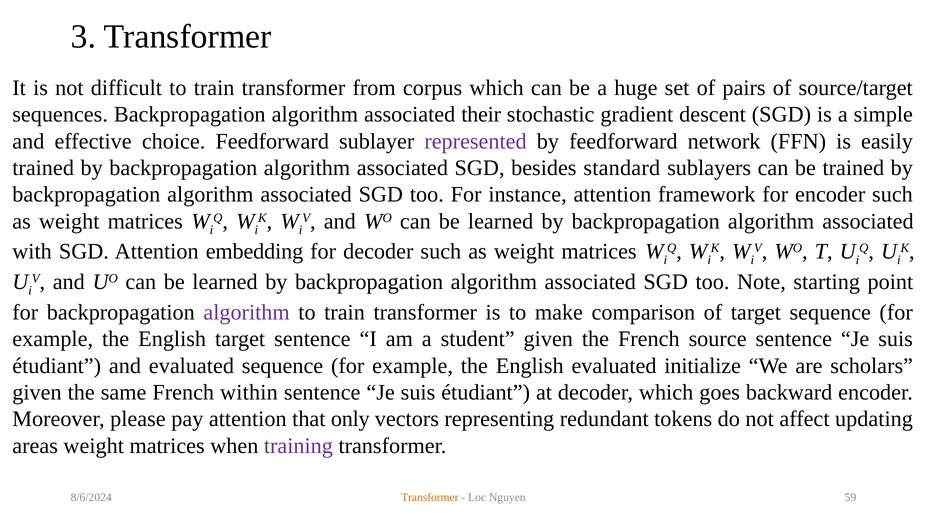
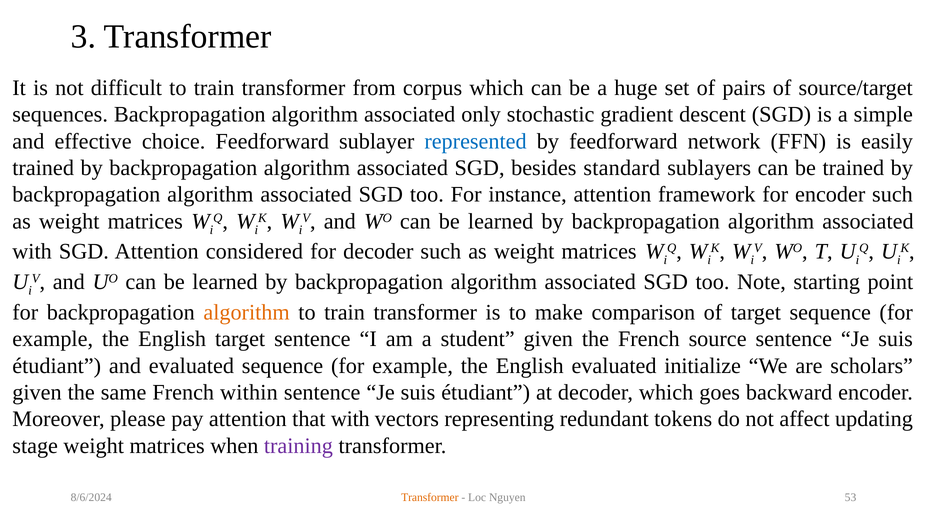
their: their -> only (481, 115)
represented colour: purple -> blue (476, 141)
embedding: embedding -> considered (254, 252)
algorithm colour: purple -> orange (247, 313)
that only: only -> with (350, 419)
areas: areas -> stage (35, 446)
59: 59 -> 53 (851, 498)
